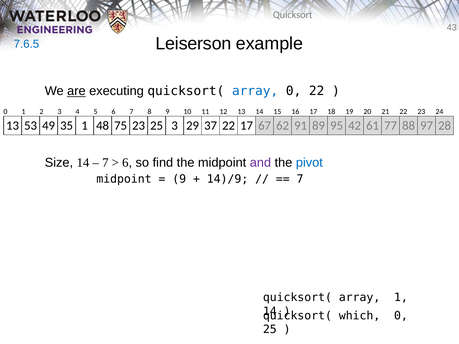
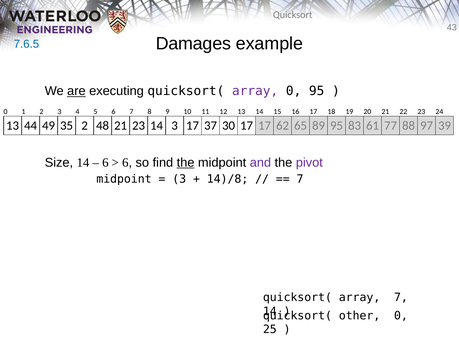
Leiserson: Leiserson -> Damages (193, 44)
array colour: blue -> purple (255, 91)
0 22: 22 -> 95 (317, 91)
53: 53 -> 44 (31, 126)
35 1: 1 -> 2 (85, 126)
48 75: 75 -> 21 (121, 126)
23 25: 25 -> 14 (157, 126)
3 29: 29 -> 17 (193, 126)
37 22: 22 -> 30 (229, 126)
17 67: 67 -> 17 (265, 126)
91: 91 -> 65 (301, 126)
42: 42 -> 83 (355, 126)
28: 28 -> 39 (445, 126)
7: 7 -> 6 (105, 163)
the underline: none -> present (186, 163)
pivot colour: blue -> purple (309, 163)
9: 9 -> 3 (179, 179)
14)/9: 14)/9 -> 14)/8 (228, 179)
array 1: 1 -> 7 (401, 298)
which: which -> other (360, 316)
